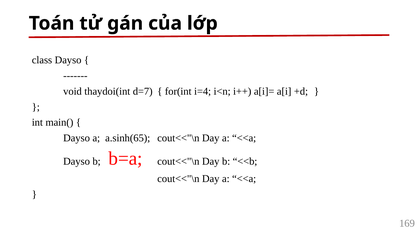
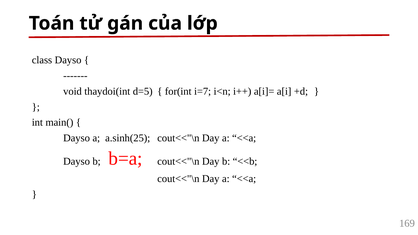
d=7: d=7 -> d=5 (143, 91)
i=4: i=4 -> i=7 (203, 91)
a.sinh(65: a.sinh(65 -> a.sinh(25 (128, 138)
